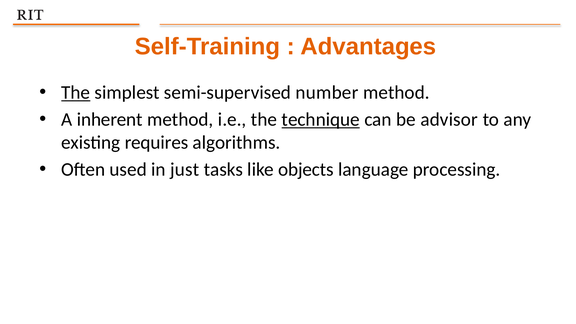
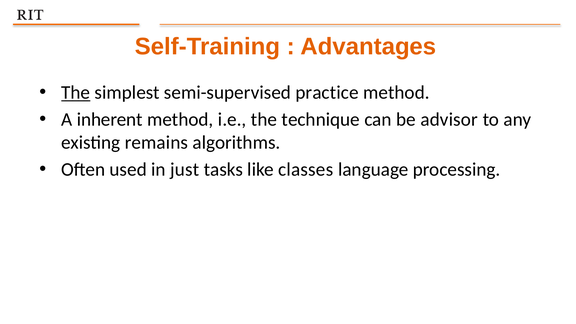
number: number -> practice (327, 93)
technique underline: present -> none (321, 120)
requires: requires -> remains (156, 143)
objects: objects -> classes (306, 169)
